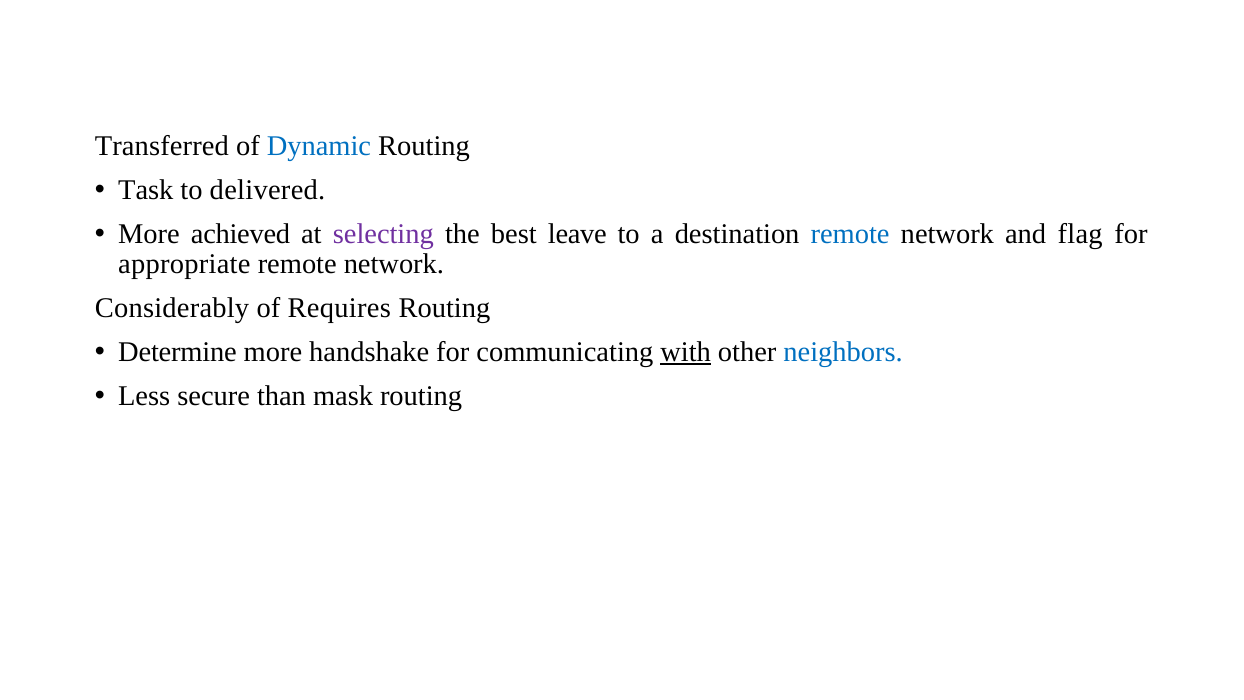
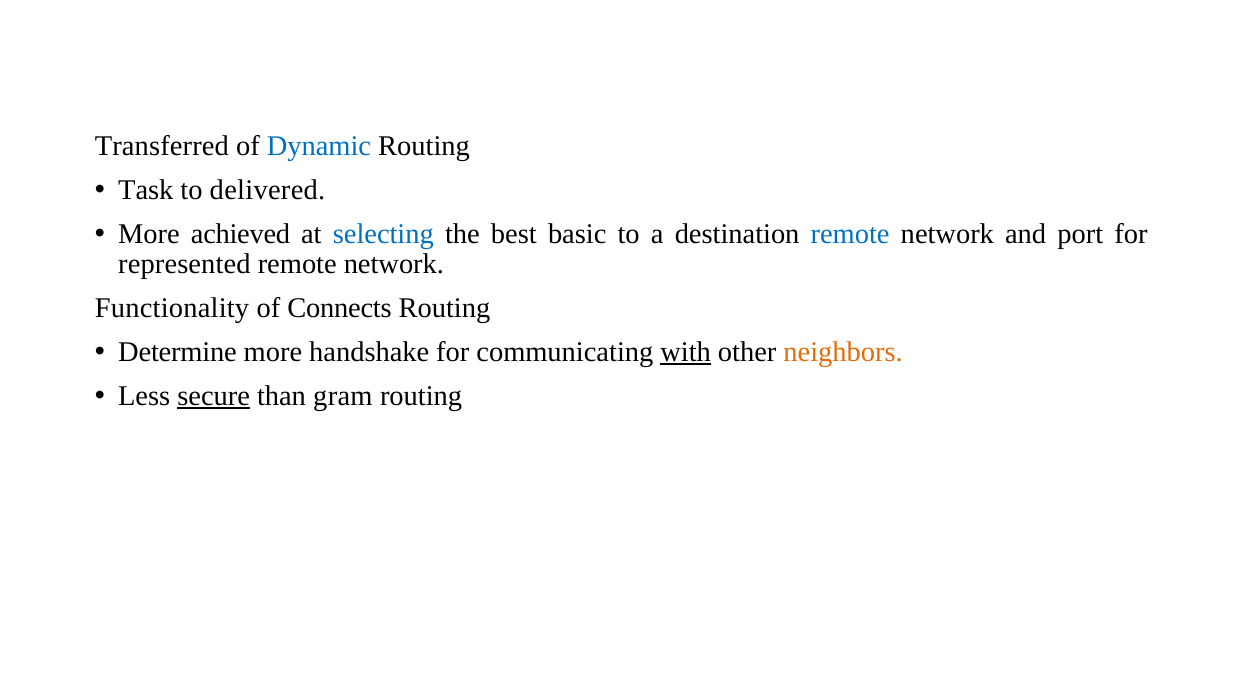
selecting colour: purple -> blue (383, 234)
leave: leave -> basic (577, 234)
flag: flag -> port (1080, 234)
appropriate: appropriate -> represented (184, 264)
Considerably: Considerably -> Functionality (172, 308)
Requires: Requires -> Connects (340, 308)
neighbors colour: blue -> orange (843, 352)
secure underline: none -> present (214, 396)
mask: mask -> gram (343, 396)
